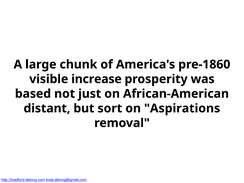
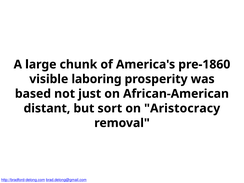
increase: increase -> laboring (96, 79)
Aspirations: Aspirations -> Aristocracy (182, 108)
